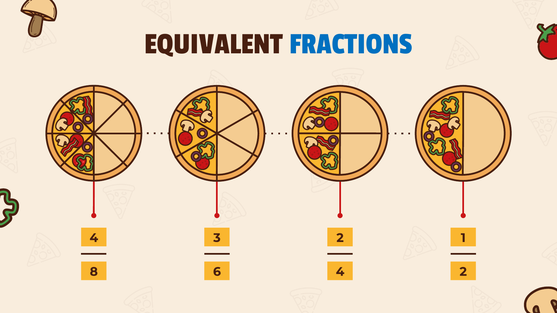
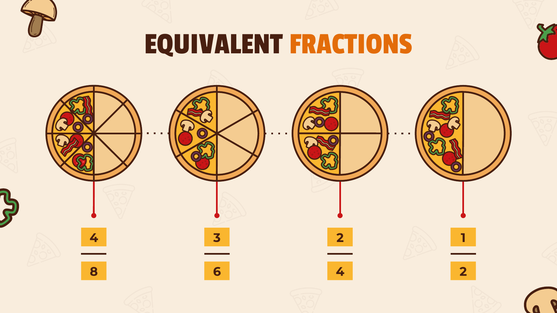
FRACTIONS colour: blue -> orange (351, 43)
